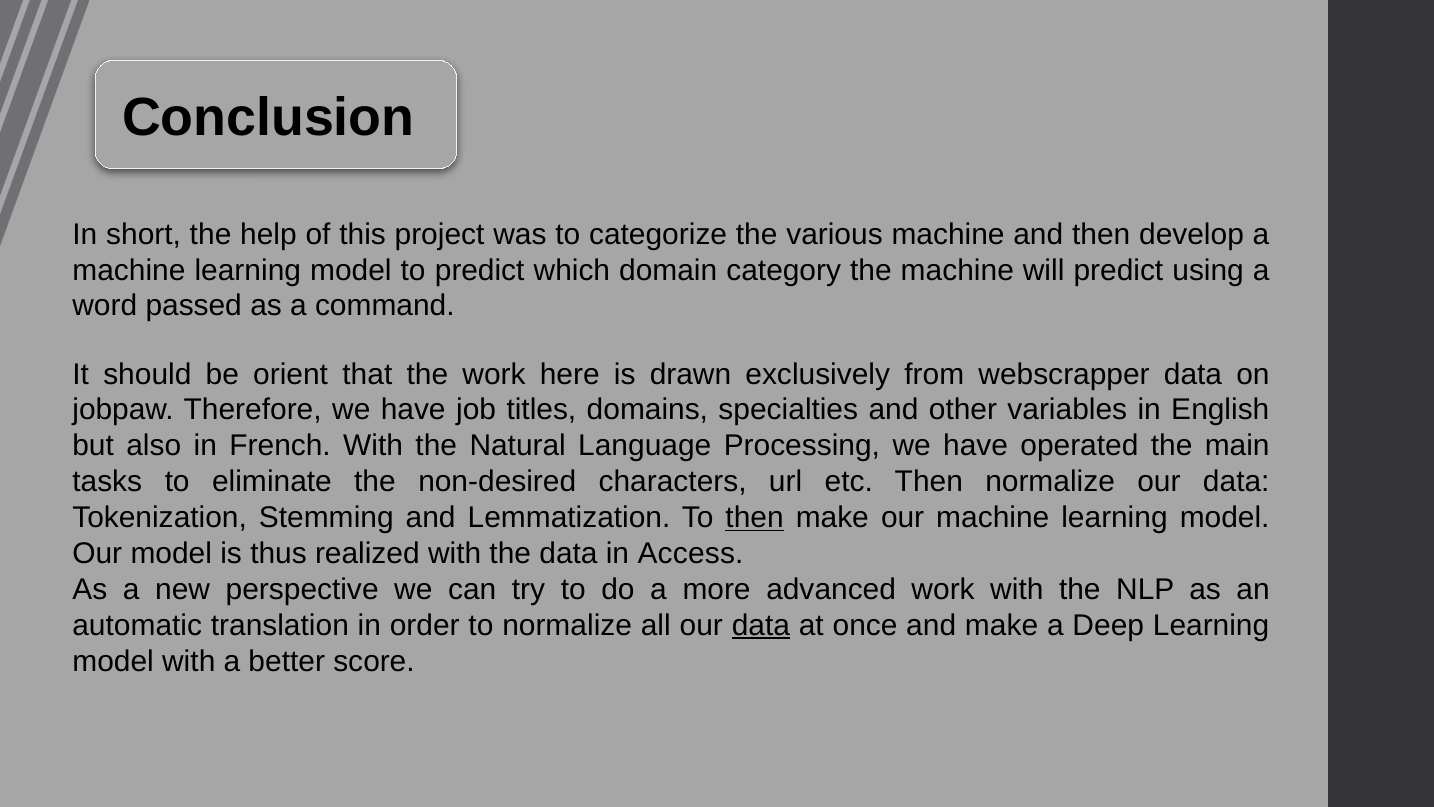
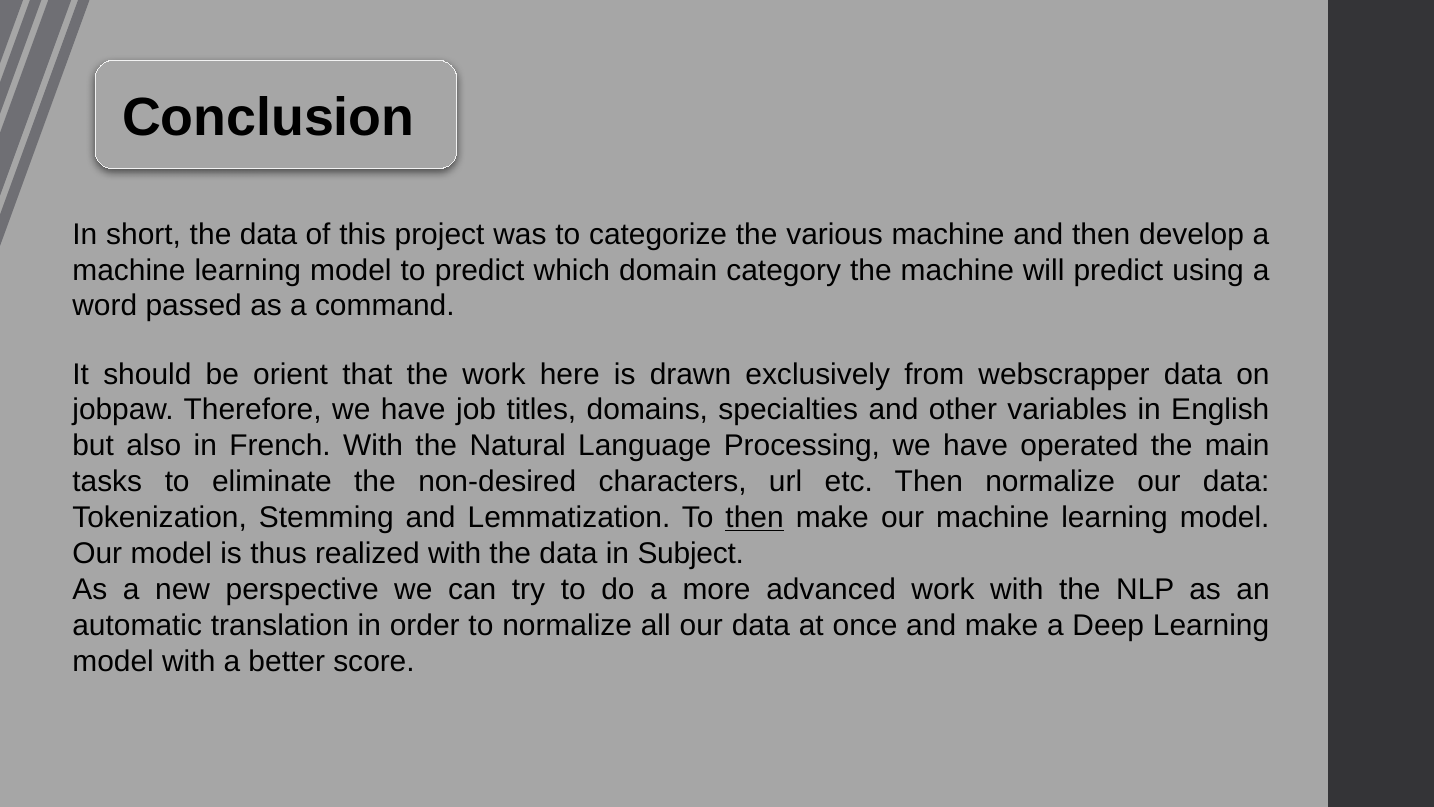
short the help: help -> data (269, 234)
Access: Access -> Subject (691, 553)
data underline: present -> none (761, 625)
